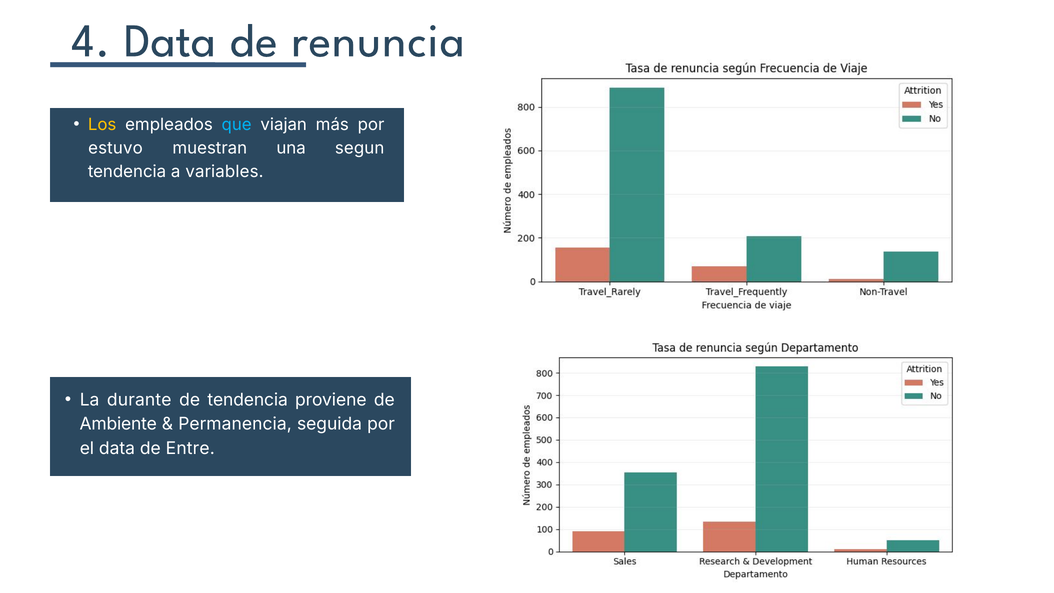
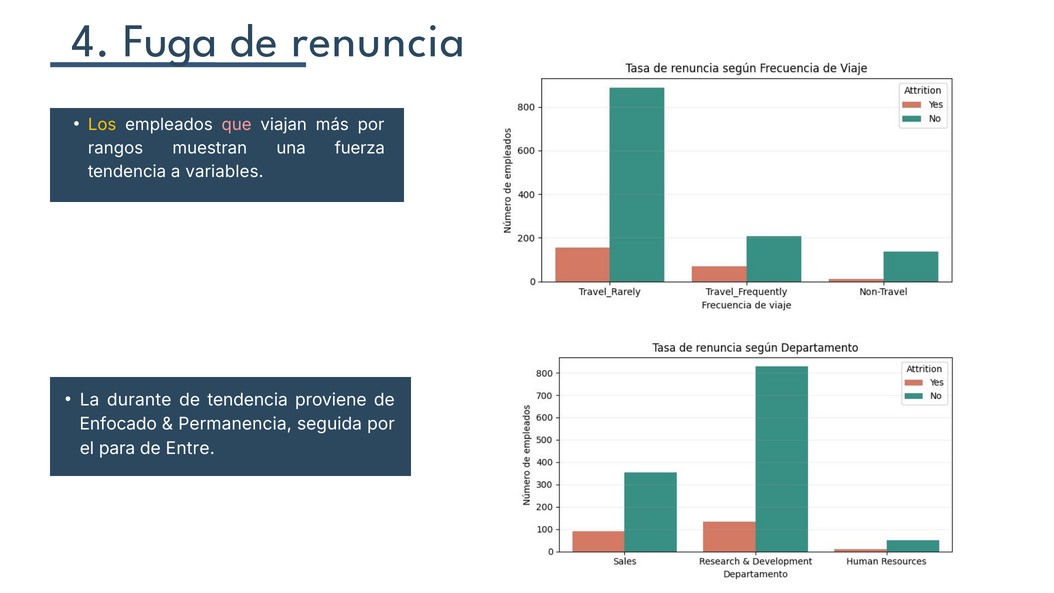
4 Data: Data -> Fuga (170, 41)
que colour: light blue -> pink (237, 125)
estuvo: estuvo -> rangos (116, 148)
segun: segun -> fuerza (360, 148)
Ambiente: Ambiente -> Enfocado (118, 424)
el data: data -> para (117, 448)
